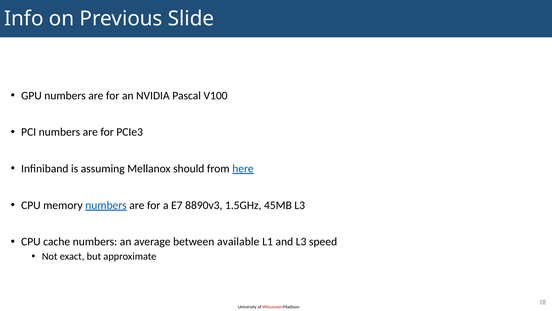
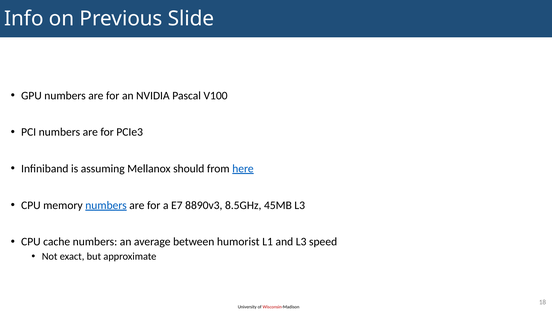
1.5GHz: 1.5GHz -> 8.5GHz (243, 205)
available: available -> humorist (238, 241)
